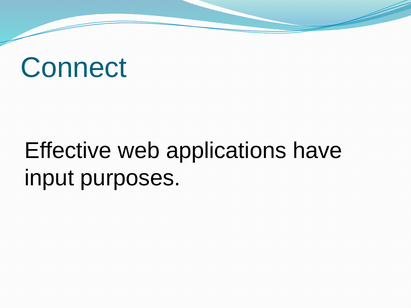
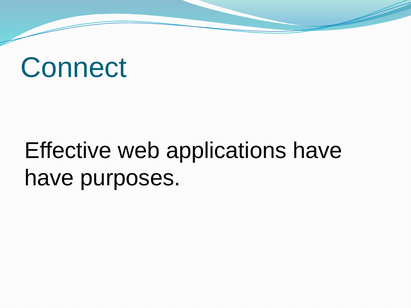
input: input -> have (49, 178)
